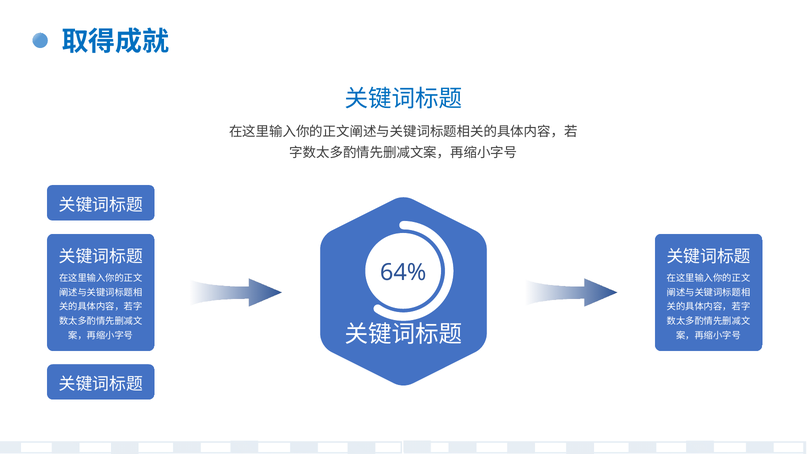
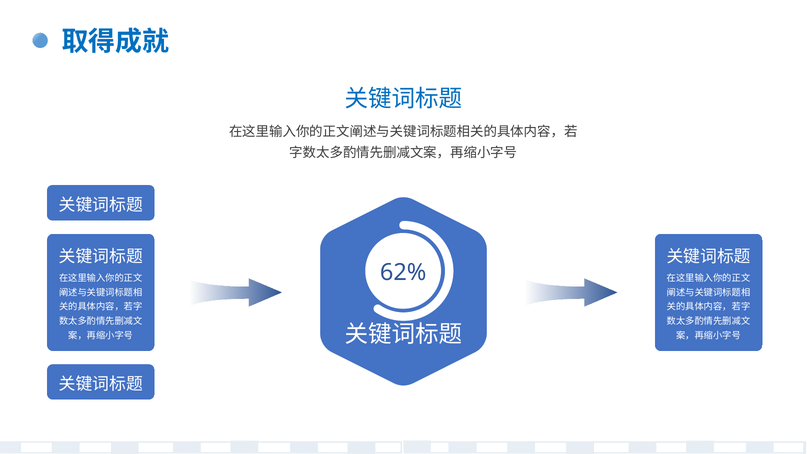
64%: 64% -> 62% (403, 272)
